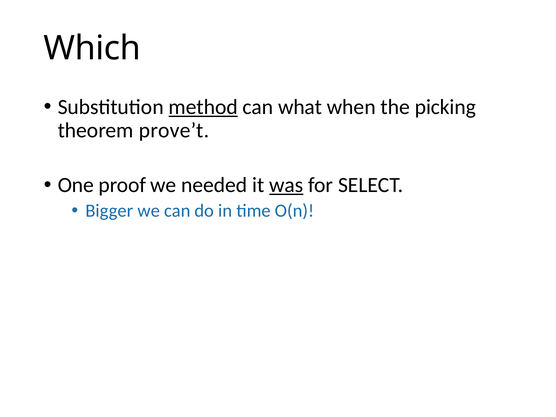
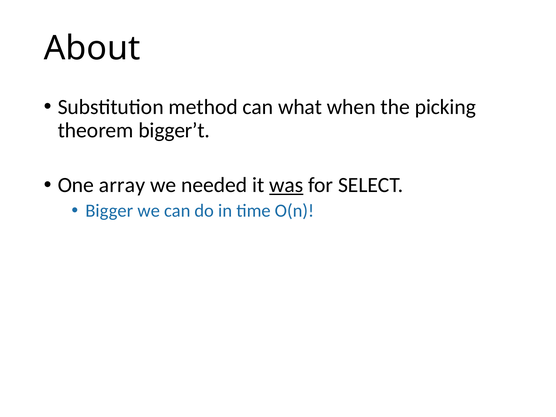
Which: Which -> About (92, 48)
method underline: present -> none (203, 107)
prove’t: prove’t -> bigger’t (174, 130)
proof: proof -> array (122, 185)
